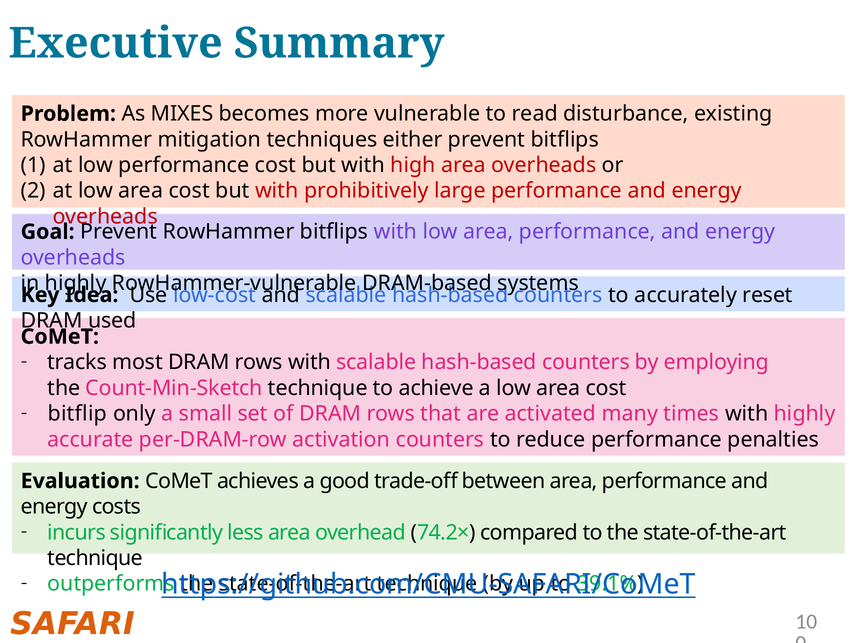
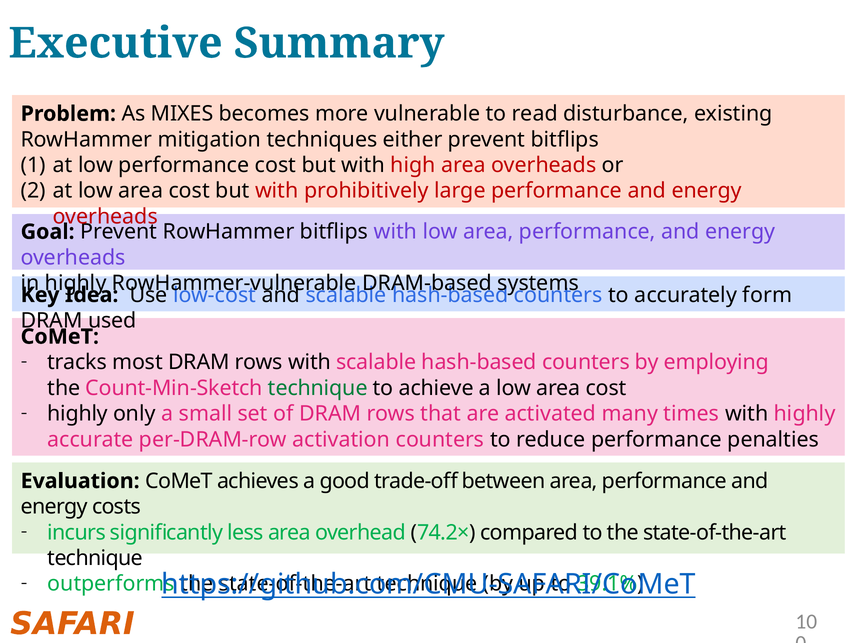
reset: reset -> form (767, 295)
technique colour: black -> green (318, 388)
bitflip: bitflip -> highly (78, 414)
